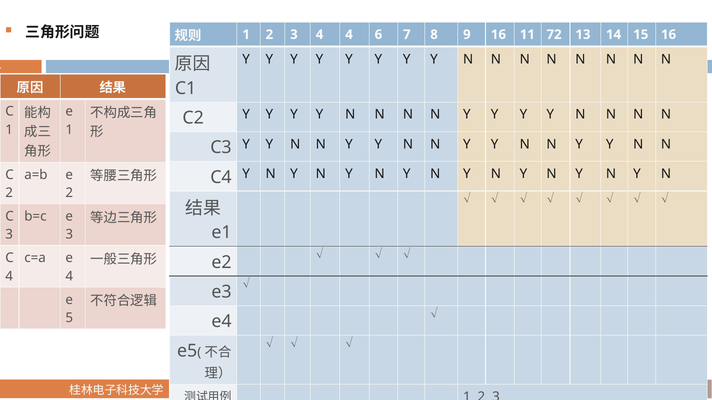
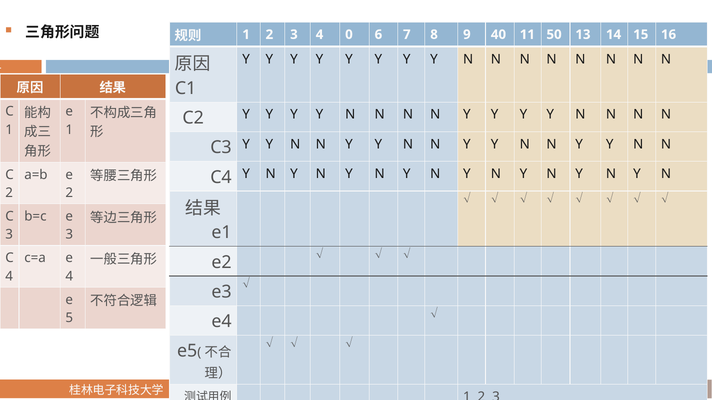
4 4: 4 -> 0 (349, 35)
9 16: 16 -> 40 (498, 35)
72: 72 -> 50 (554, 35)
